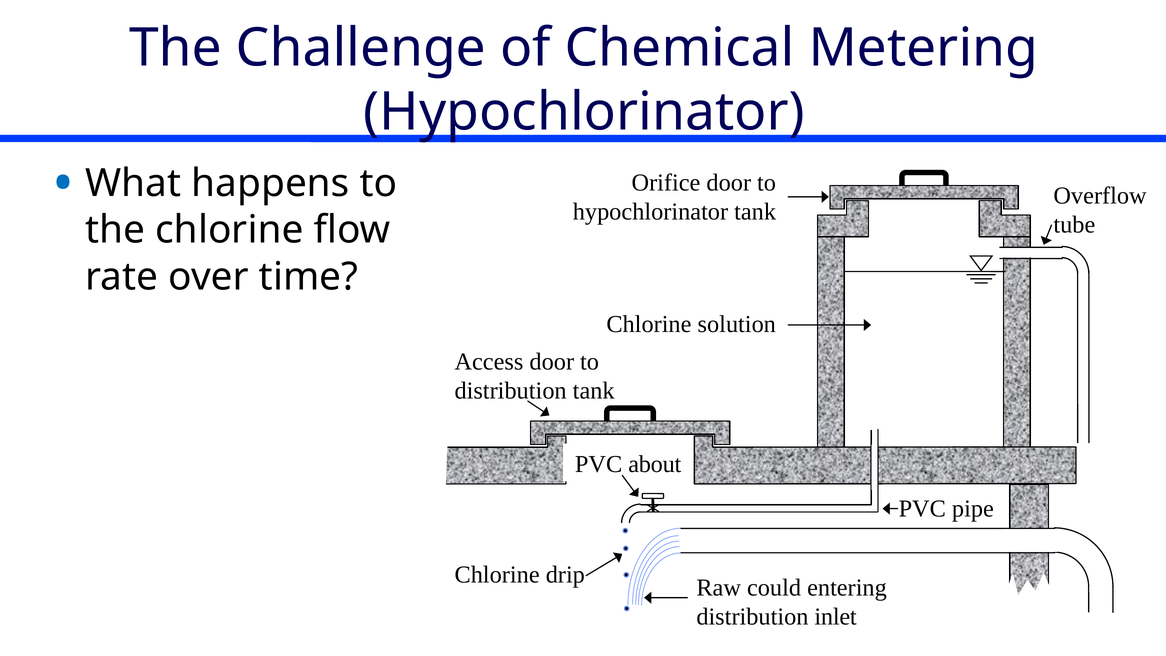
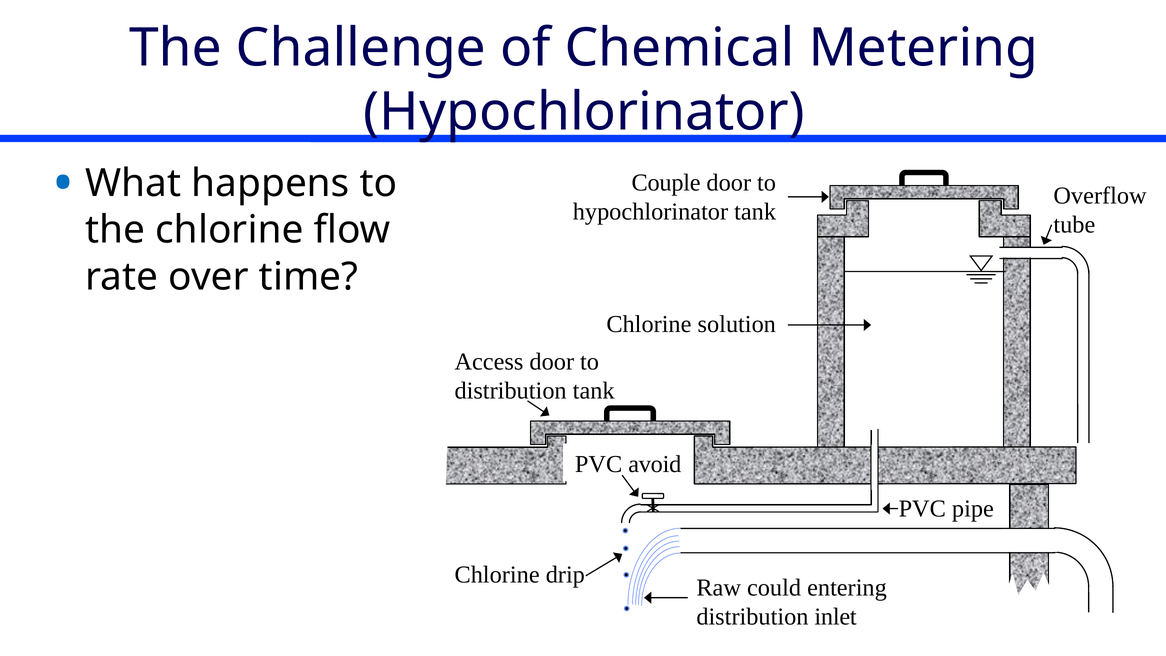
Orifice: Orifice -> Couple (666, 183)
about: about -> avoid (655, 464)
